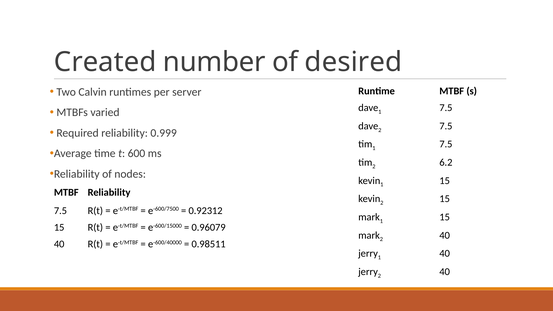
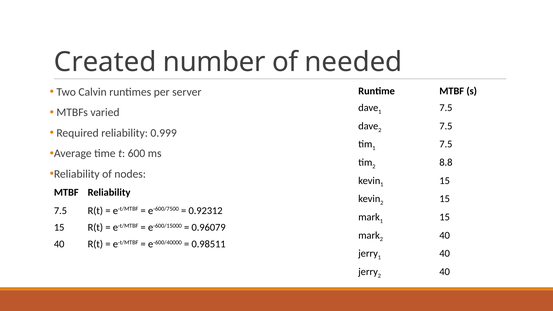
desired: desired -> needed (353, 62)
6.2: 6.2 -> 8.8 (446, 162)
